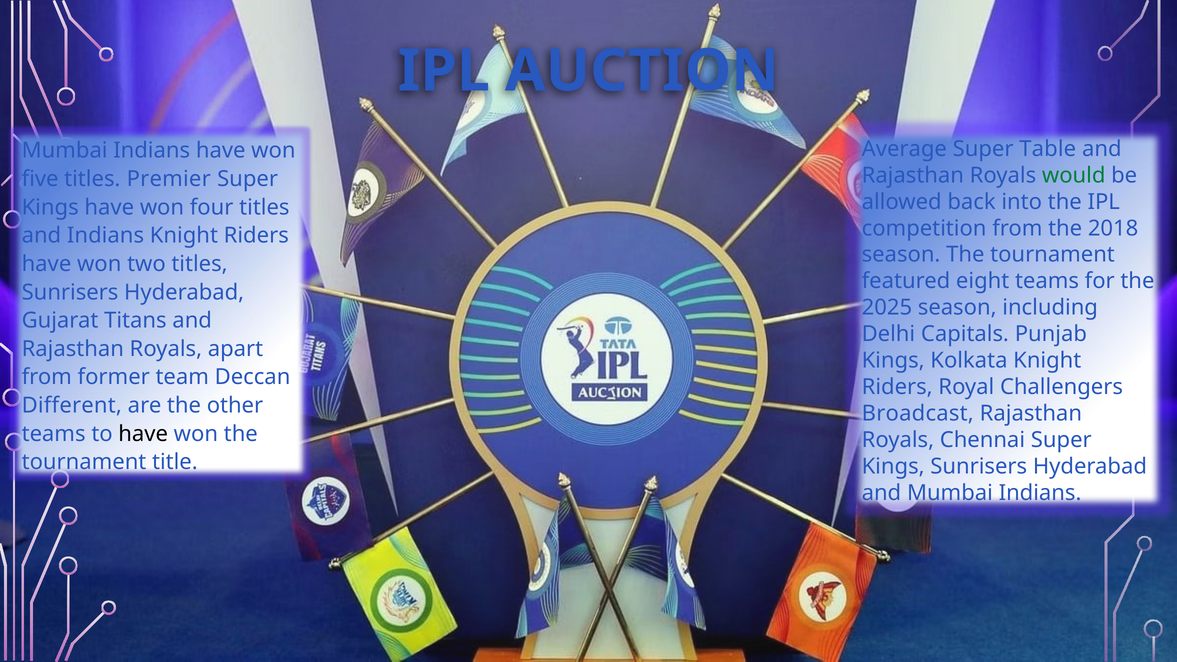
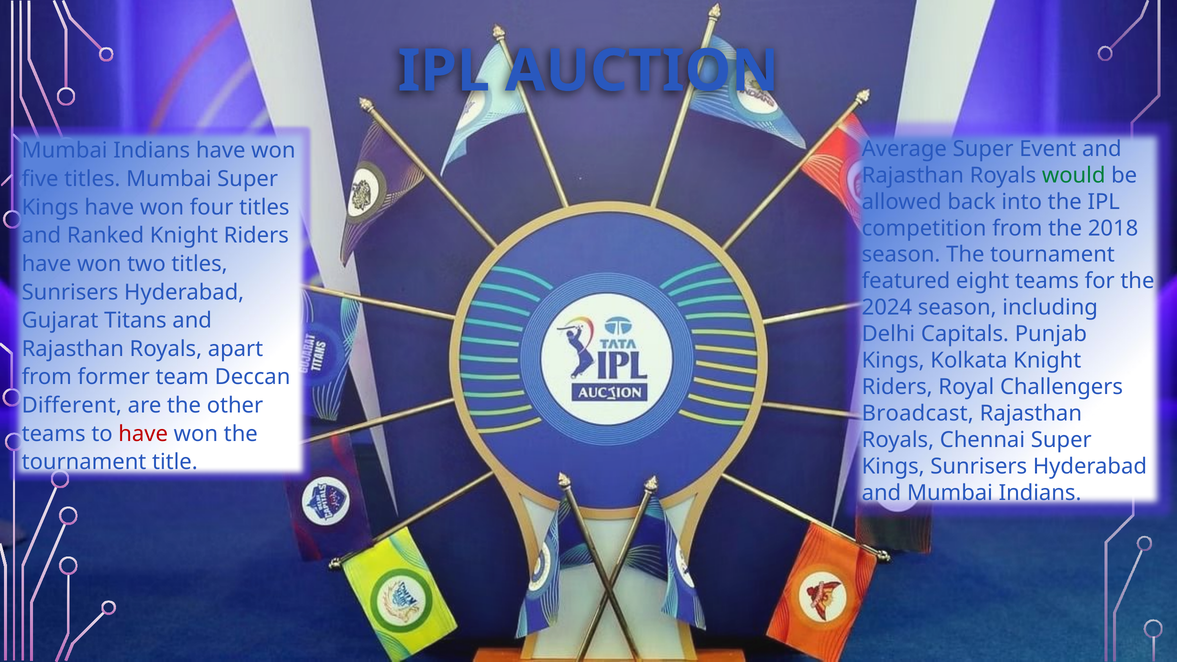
Table: Table -> Event (1048, 149)
titles Premier: Premier -> Mumbai (169, 179)
and Indians: Indians -> Ranked (106, 236)
2025: 2025 -> 2024 (887, 308)
have colour: black -> red (143, 434)
